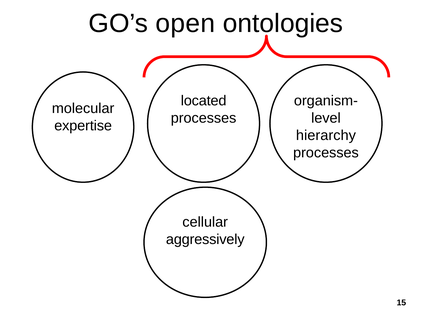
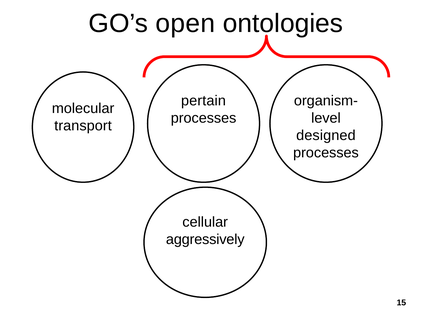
located: located -> pertain (203, 101)
expertise: expertise -> transport (83, 126)
hierarchy: hierarchy -> designed (326, 135)
